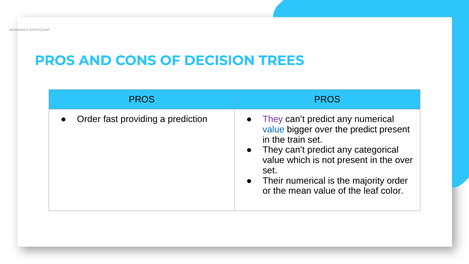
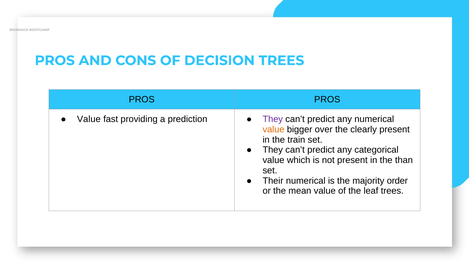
Order: Order -> Value (89, 119)
value colour: blue -> orange (274, 129)
the predict: predict -> clearly (364, 129)
the over: over -> than (404, 160)
leaf color: color -> trees (392, 191)
